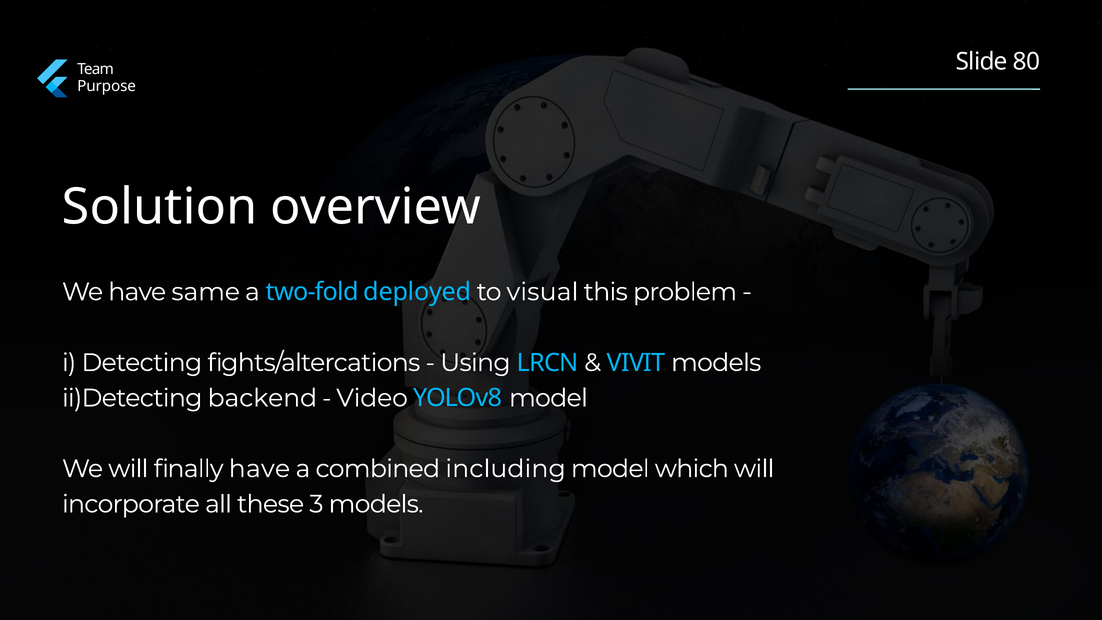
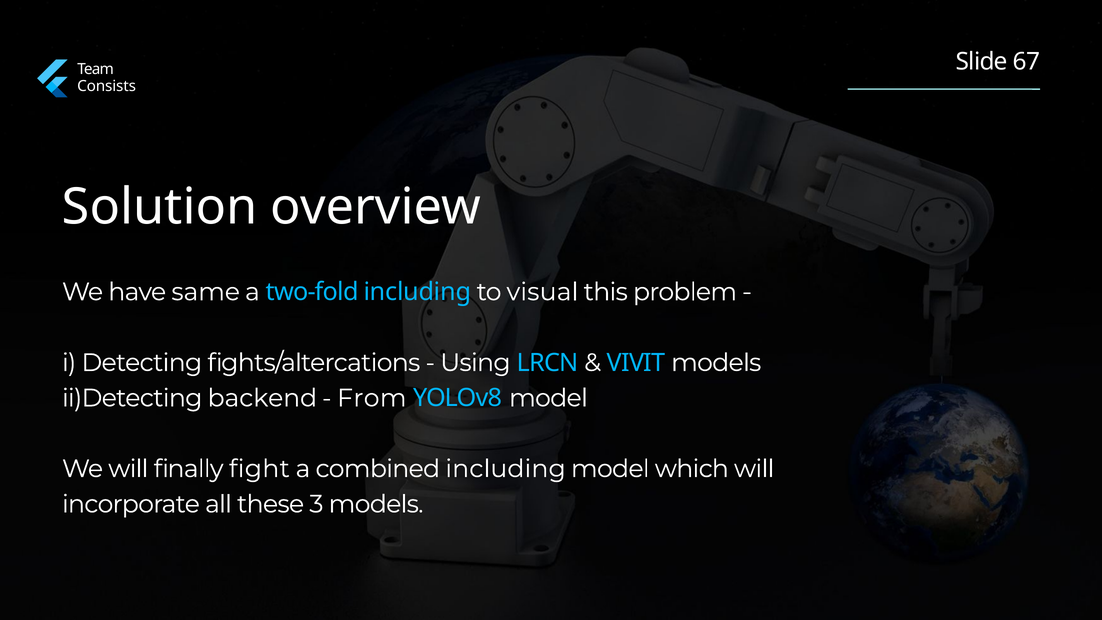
80: 80 -> 67 (1027, 61)
Purpose: Purpose -> Consists (107, 86)
two-fold deployed: deployed -> including (417, 292)
Video: Video -> From (372, 398)
finally have: have -> fight (259, 469)
